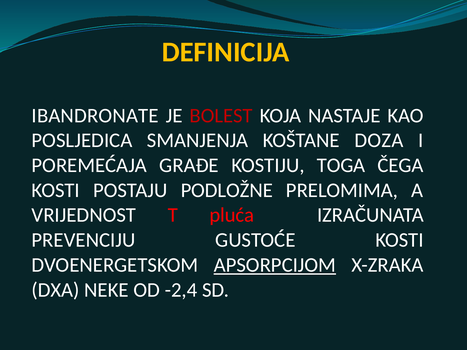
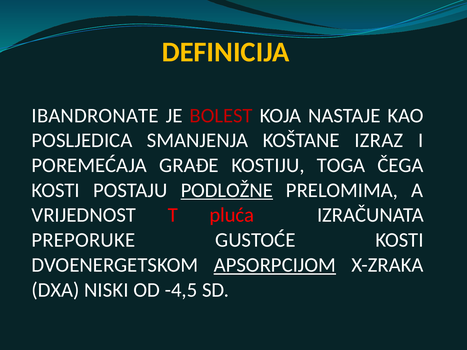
DOZA: DOZA -> IZRAZ (379, 141)
PODLOŽNE underline: none -> present (227, 190)
PREVENCIJU: PREVENCIJU -> PREPORUKE (83, 240)
NEKE: NEKE -> NISKI (106, 290)
-2,4: -2,4 -> -4,5 (181, 290)
